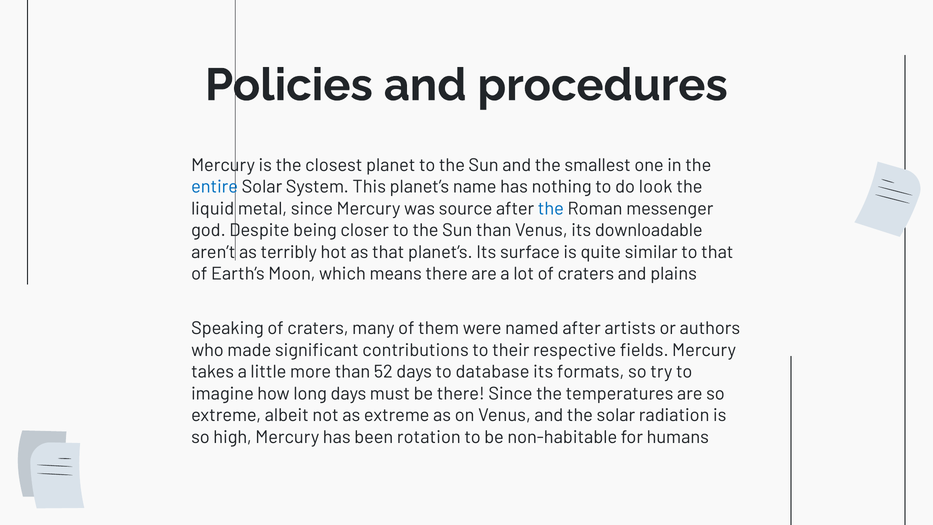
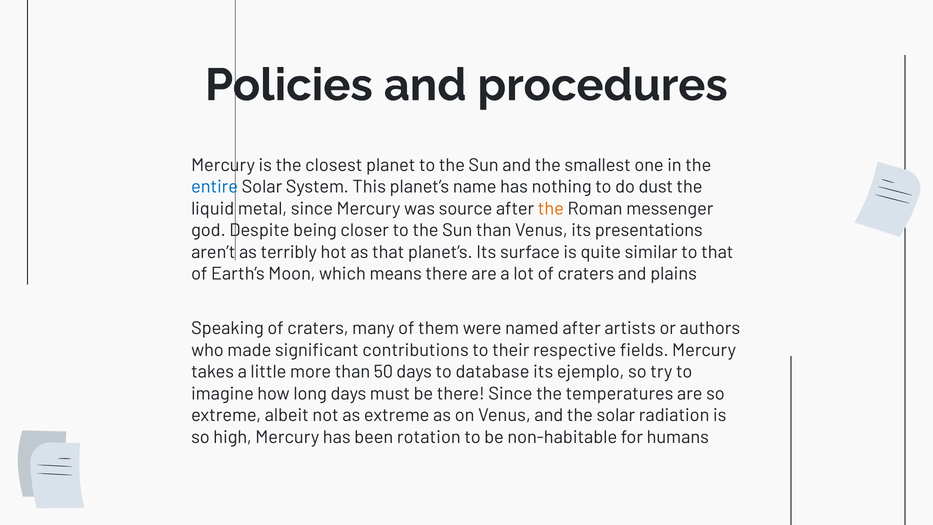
look: look -> dust (656, 187)
the colour: blue -> orange (551, 209)
downloadable: downloadable -> presentations (649, 230)
52: 52 -> 50 (383, 372)
formats: formats -> ejemplo (591, 372)
